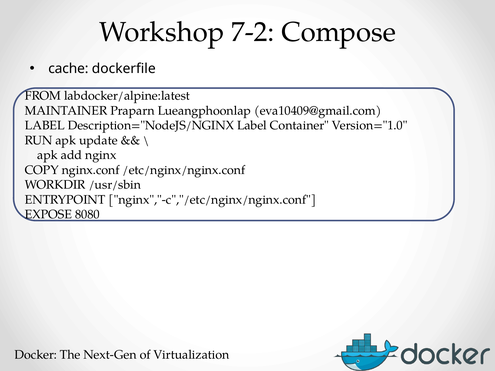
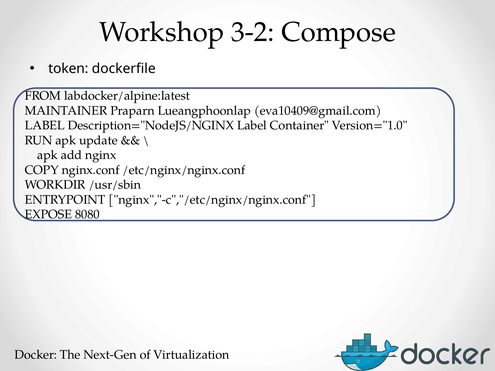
7-2: 7-2 -> 3-2 (253, 32)
cache: cache -> token (68, 69)
